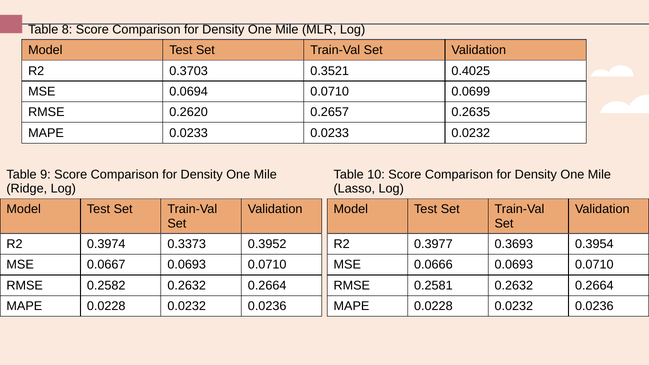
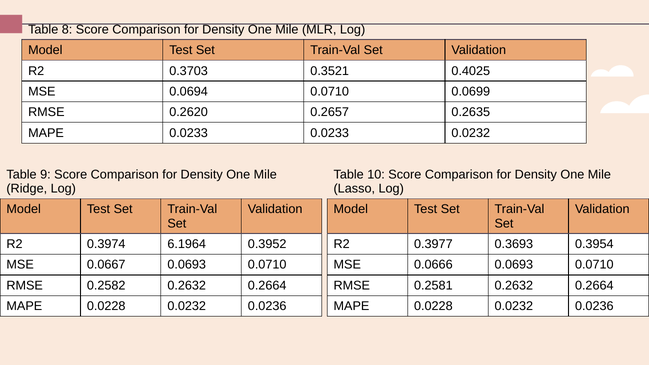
0.3373: 0.3373 -> 6.1964 (187, 244)
